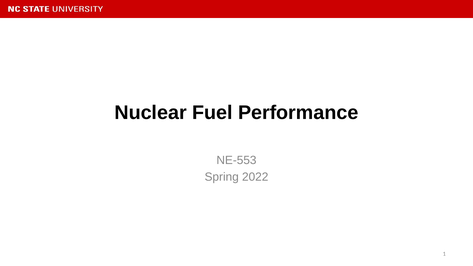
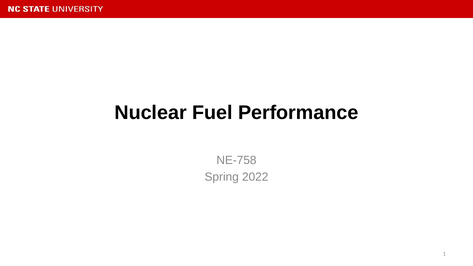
NE-553: NE-553 -> NE-758 (236, 160)
